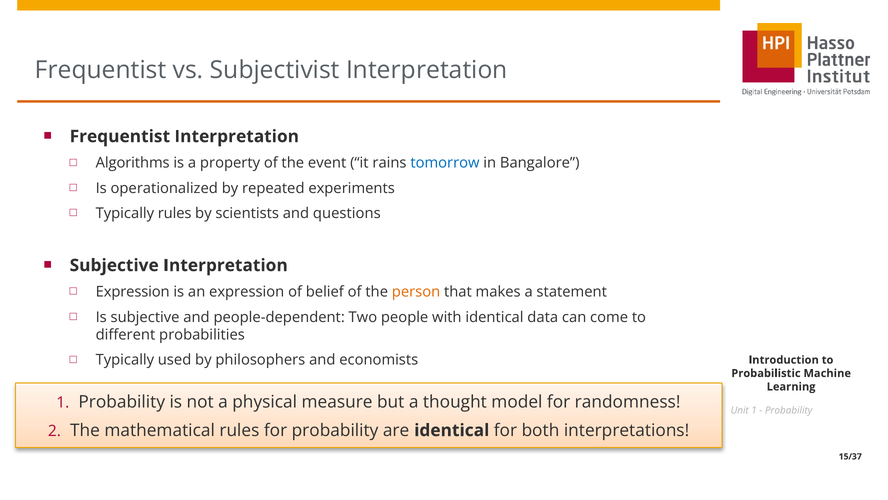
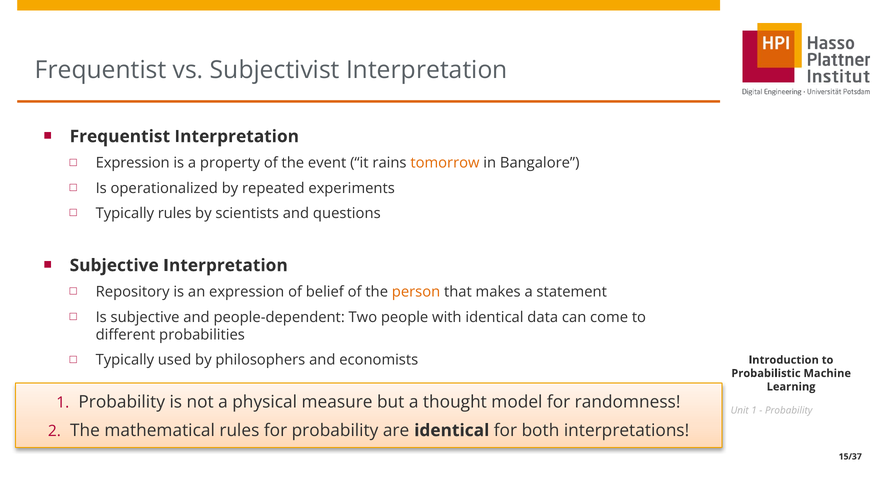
Algorithms: Algorithms -> Expression (133, 163)
tomorrow colour: blue -> orange (445, 163)
Expression: Expression -> Repository (133, 292)
